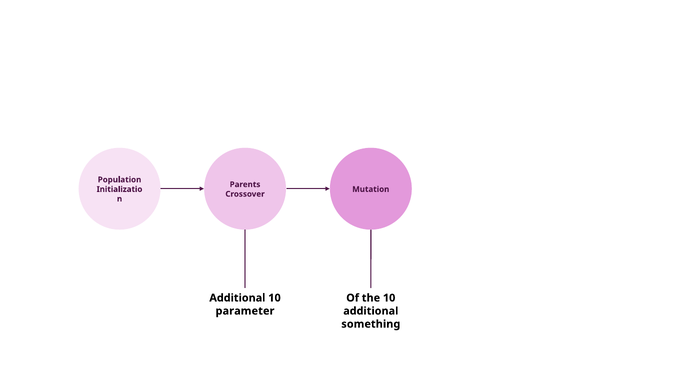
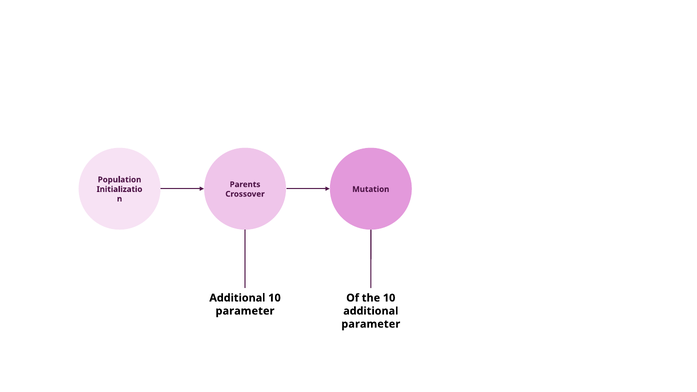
something: something -> parameter (371, 324)
